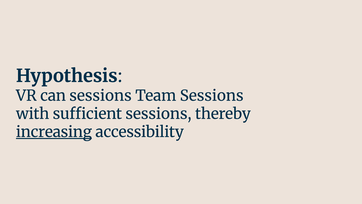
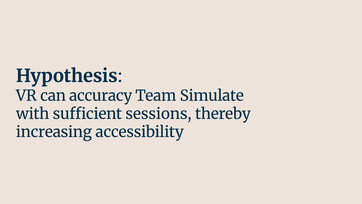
can sessions: sessions -> accuracy (101, 96)
Team Sessions: Sessions -> Simulate (212, 96)
increasing underline: present -> none (54, 132)
